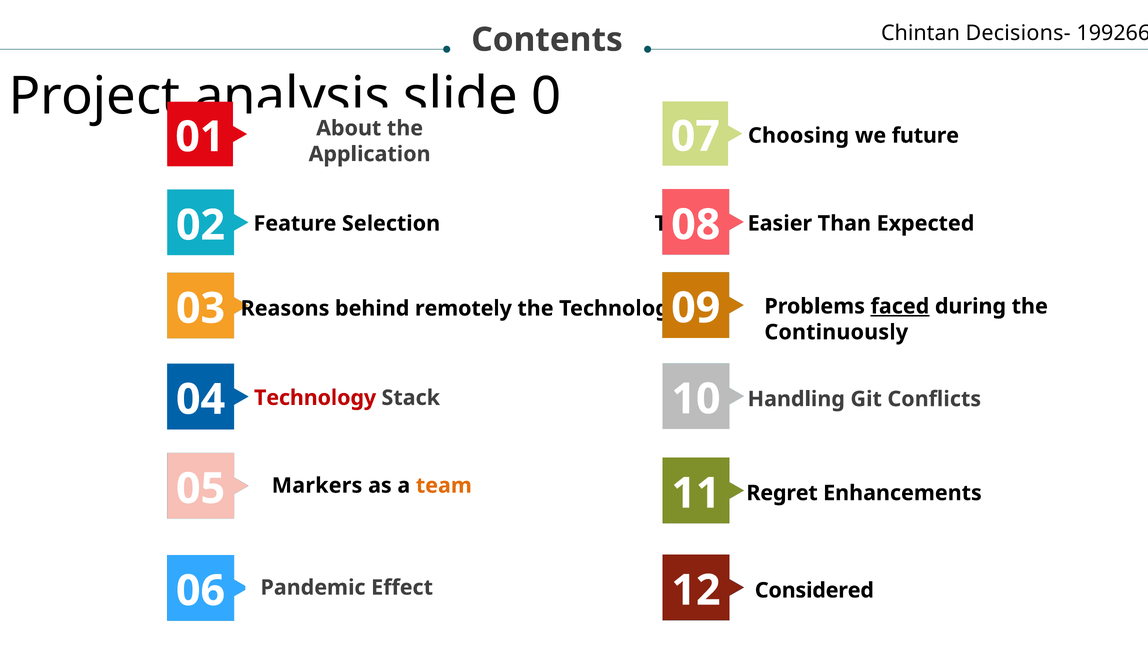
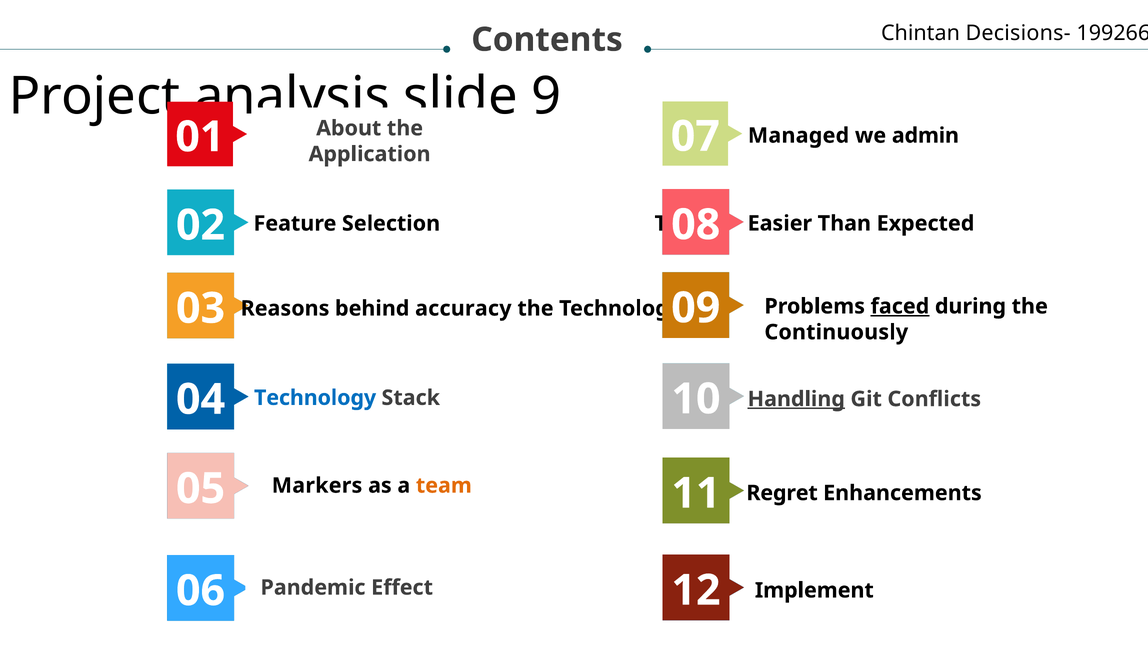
0: 0 -> 9 (546, 96)
Choosing: Choosing -> Managed (799, 136)
future: future -> admin (925, 136)
remotely: remotely -> accuracy (463, 308)
Technology colour: red -> blue (315, 398)
Handling underline: none -> present (796, 399)
Considered: Considered -> Implement (814, 590)
